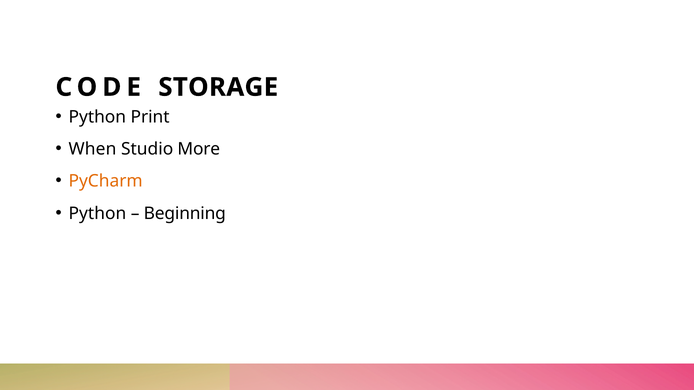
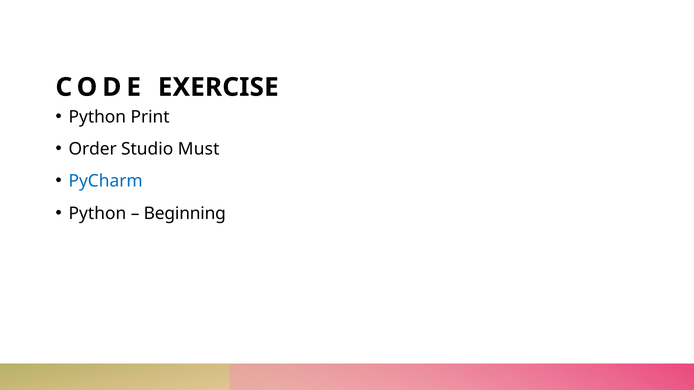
STORAGE: STORAGE -> EXERCISE (218, 87)
When: When -> Order (93, 149)
More: More -> Must (199, 149)
PyCharm colour: orange -> blue (106, 181)
